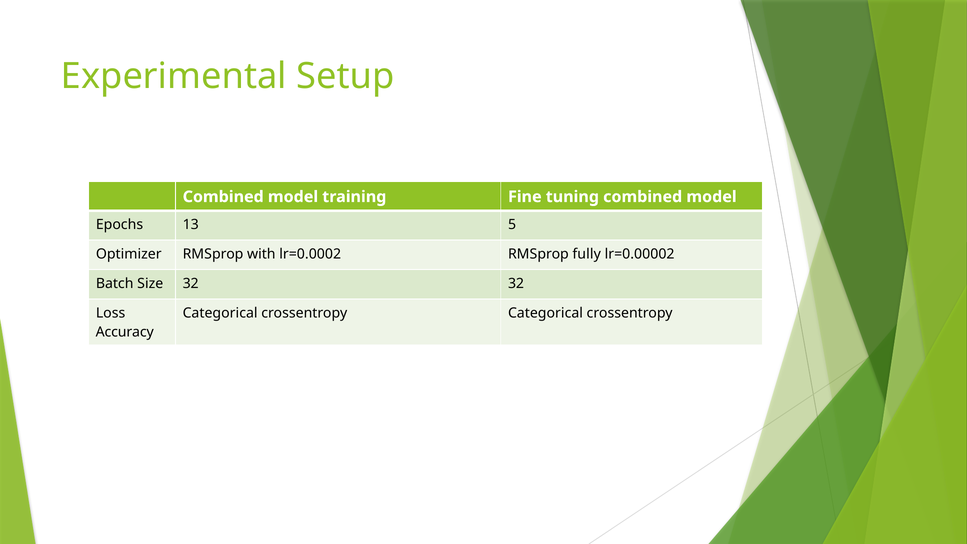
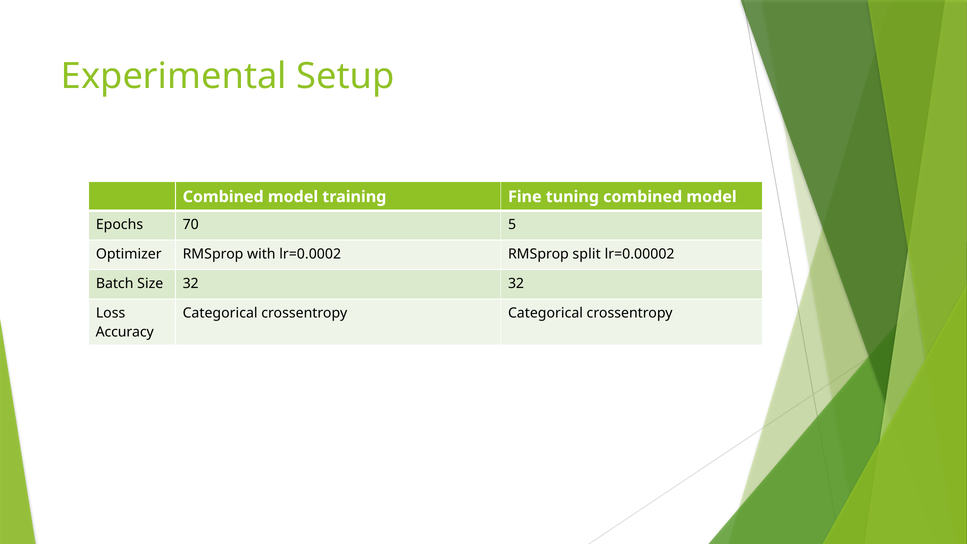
13: 13 -> 70 (191, 225)
fully: fully -> split (587, 254)
